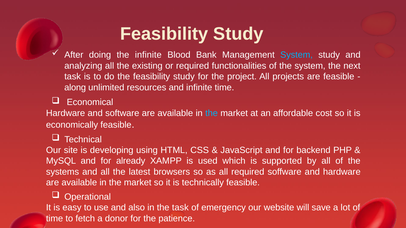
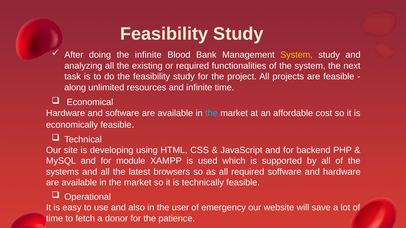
System colour: light blue -> yellow (297, 55)
already: already -> module (131, 161)
the task: task -> user (180, 208)
